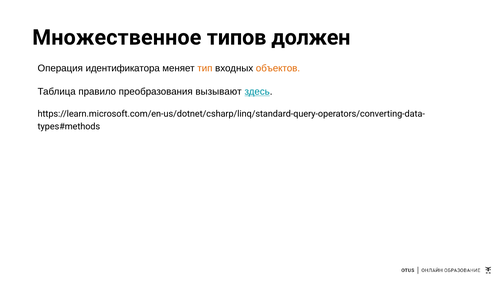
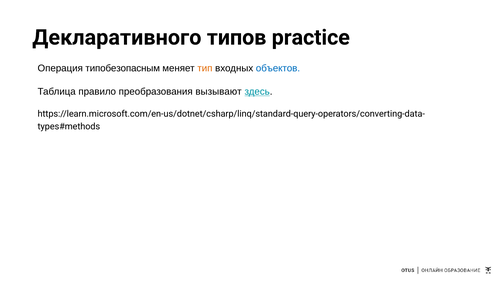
Множественное: Множественное -> Декларативного (117, 37)
должен: должен -> practice (311, 37)
идентификатора: идентификатора -> типобезопасным (123, 68)
объектов colour: orange -> blue (278, 68)
